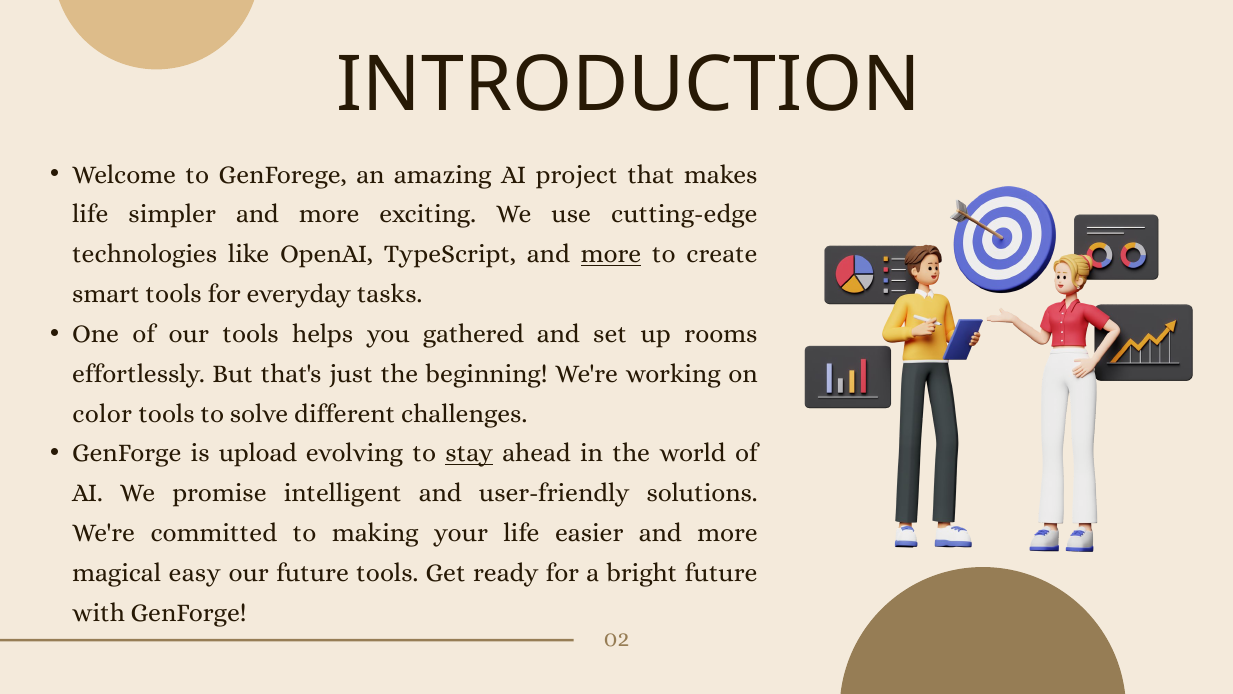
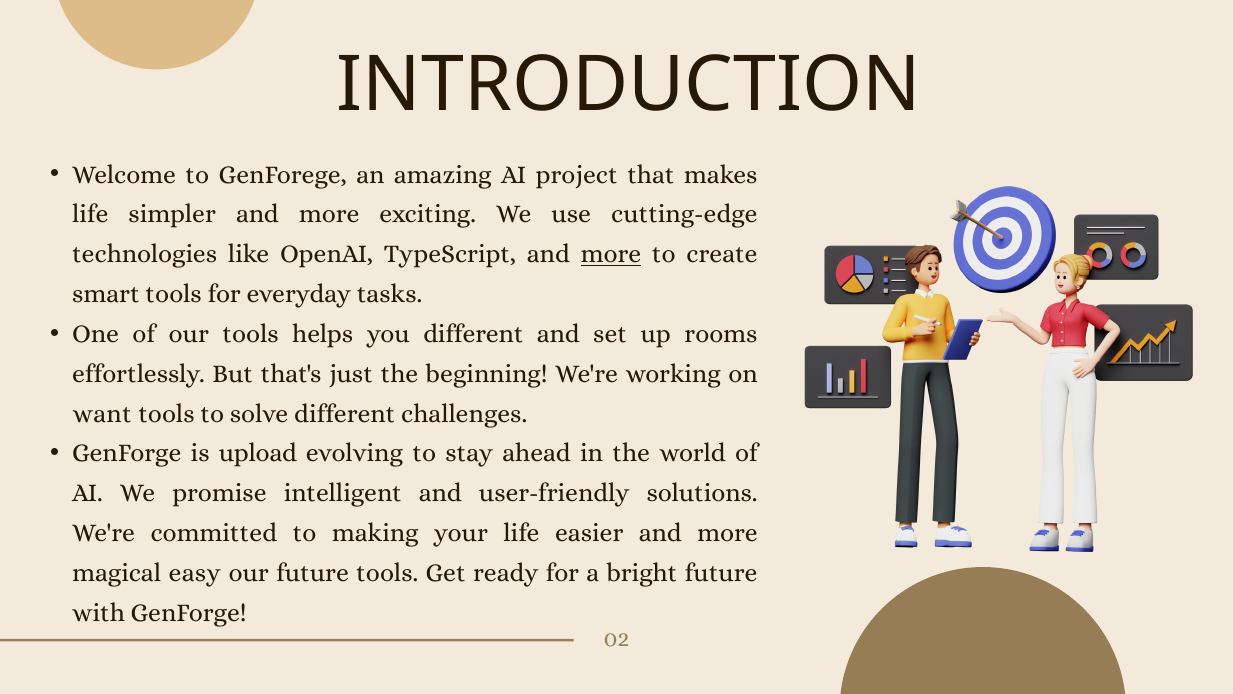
you gathered: gathered -> different (473, 334)
color: color -> want (102, 413)
stay underline: present -> none (469, 453)
